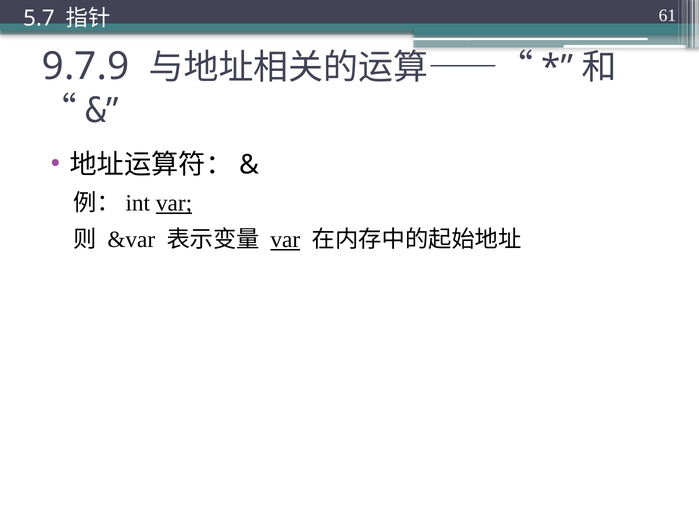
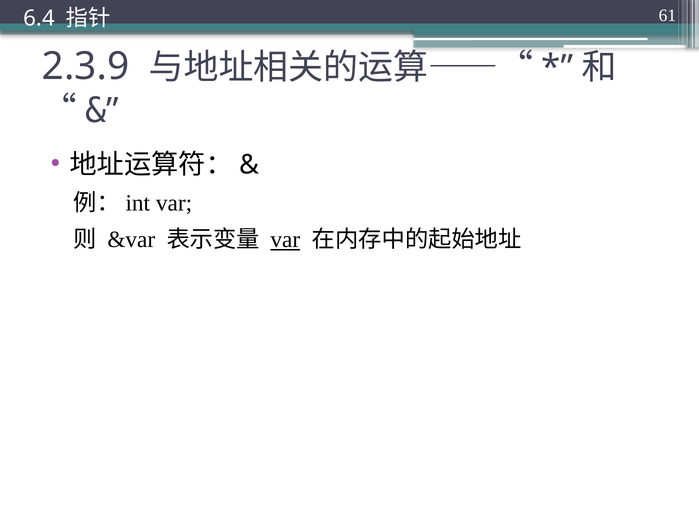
5.7: 5.7 -> 6.4 (39, 18)
9.7.9: 9.7.9 -> 2.3.9 (86, 67)
var underline: present -> none (174, 203)
